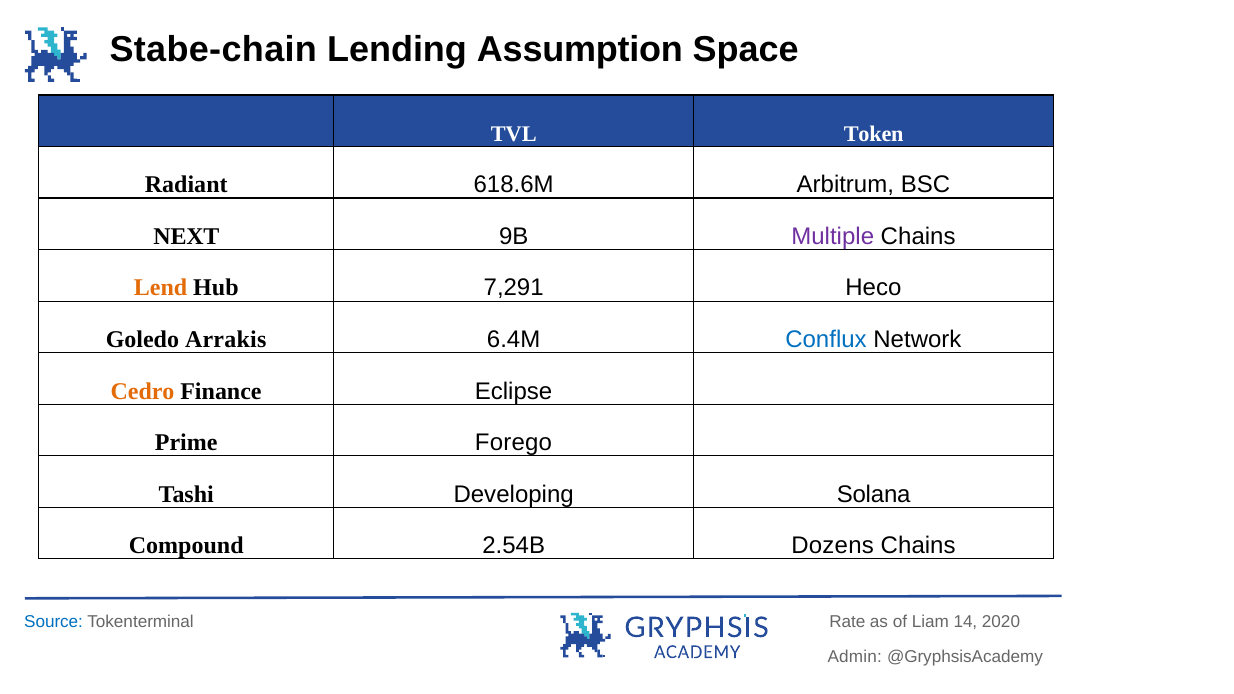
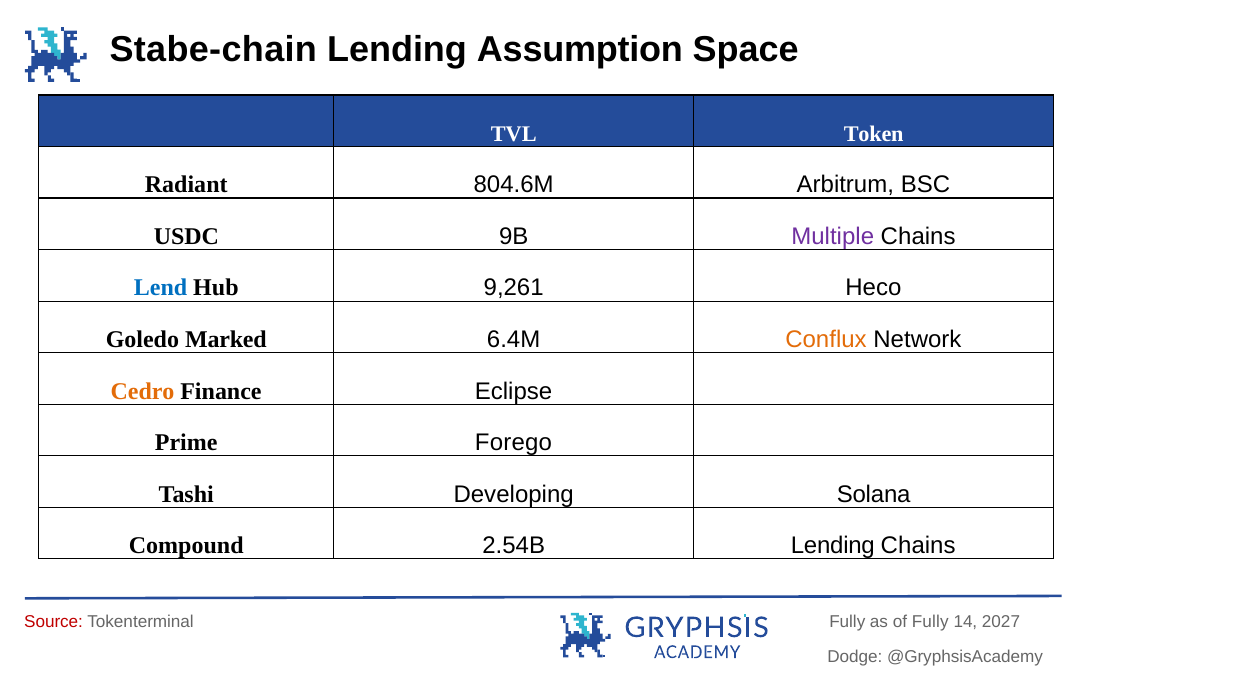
618.6M: 618.6M -> 804.6M (514, 185)
NEXT: NEXT -> USDC (186, 237)
Lend colour: orange -> blue (161, 288)
7,291: 7,291 -> 9,261 (514, 288)
Arrakis: Arrakis -> Marked (226, 340)
Conflux colour: blue -> orange (826, 340)
2.54B Dozens: Dozens -> Lending (833, 546)
Source colour: blue -> red (54, 622)
Tokenterminal Rate: Rate -> Fully (847, 622)
of Liam: Liam -> Fully (930, 622)
2020: 2020 -> 2027 (1001, 622)
Admin: Admin -> Dodge (855, 657)
